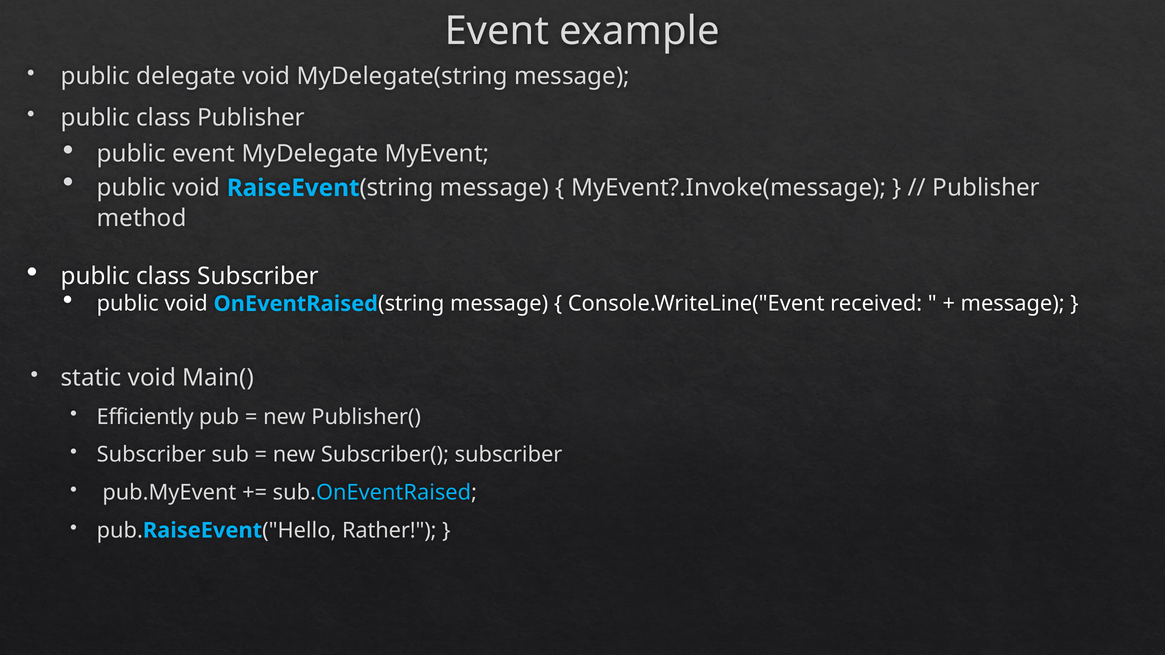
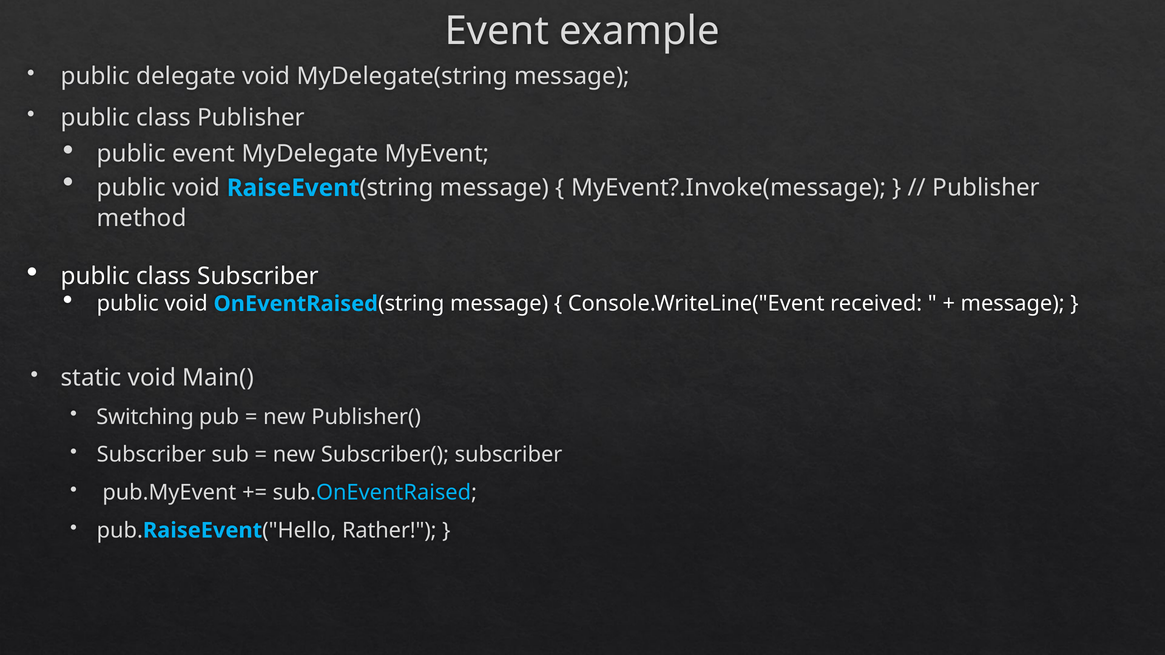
Efficiently: Efficiently -> Switching (145, 417)
